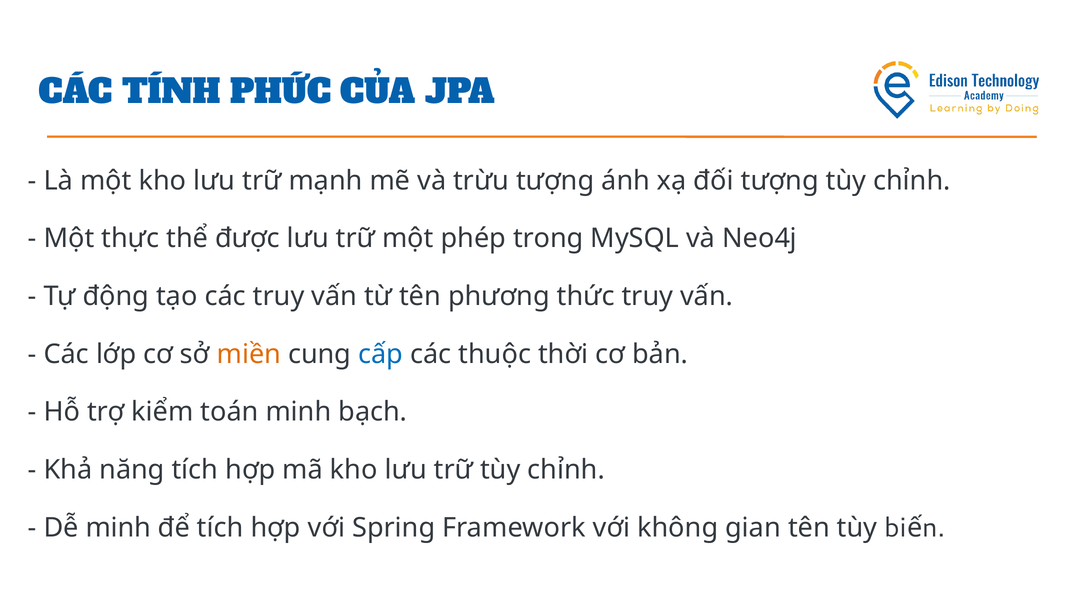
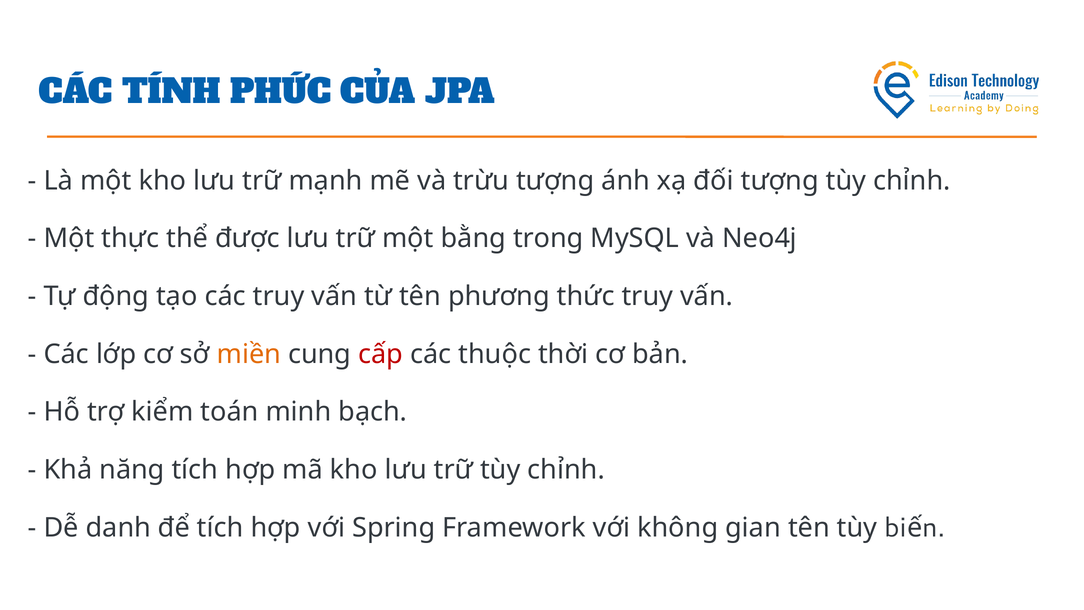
phép: phép -> bằng (473, 238)
cấp colour: blue -> red (381, 354)
Dễ minh: minh -> danh (118, 528)
